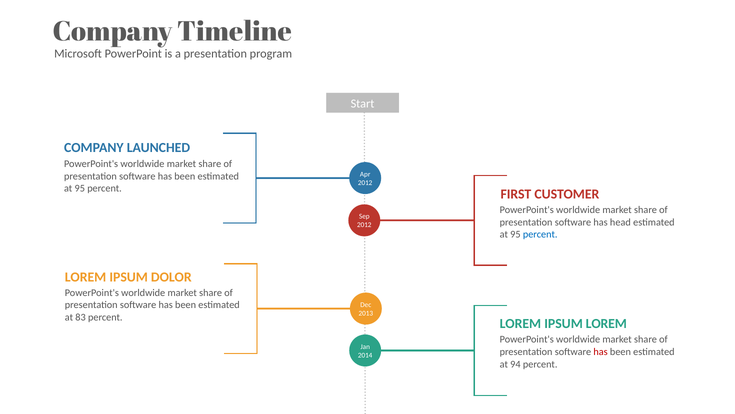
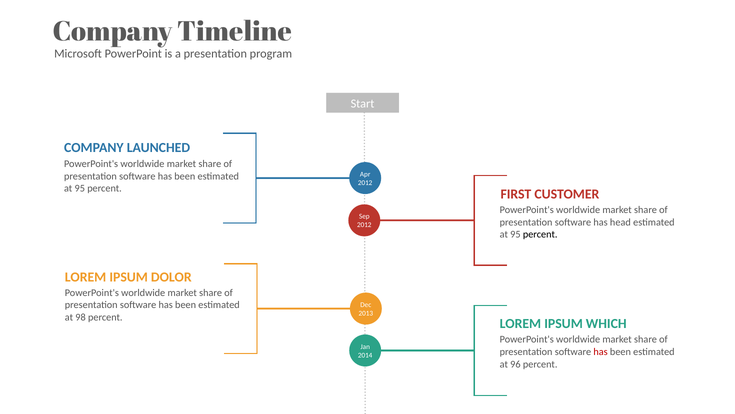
percent colour: blue -> black (540, 234)
83: 83 -> 98 (81, 317)
IPSUM LOREM: LOREM -> WHICH (606, 323)
94: 94 -> 96 (515, 364)
